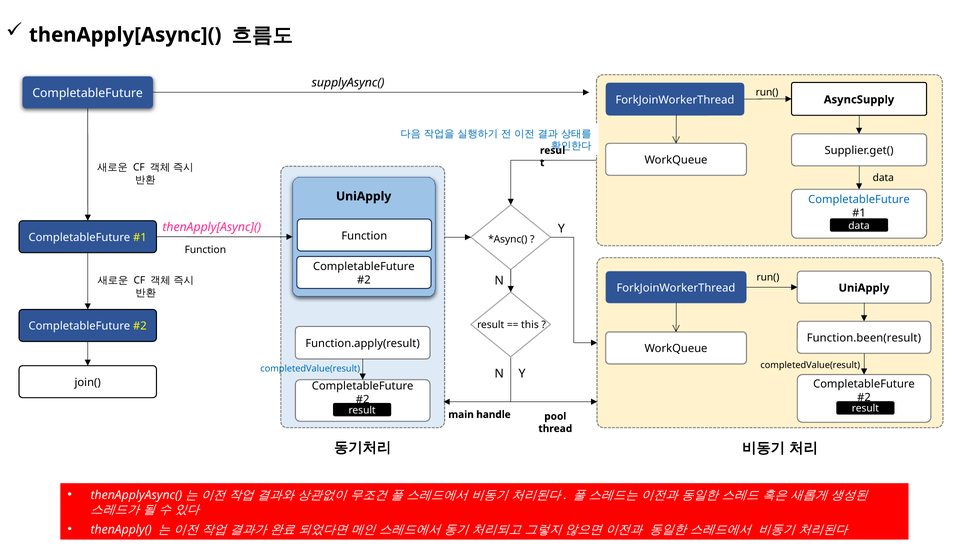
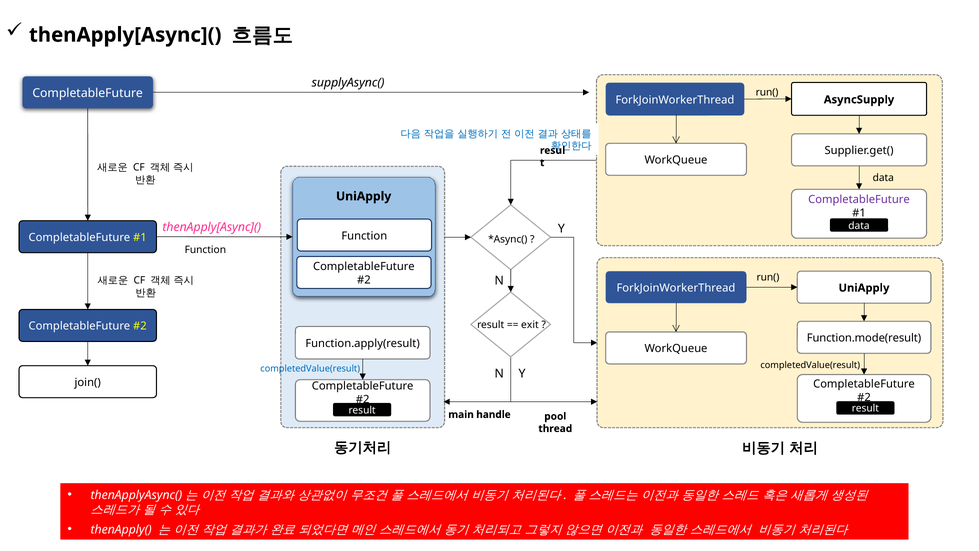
CompletableFuture colour: blue -> purple (859, 199)
this: this -> exit (530, 325)
Function.been(result: Function.been(result -> Function.mode(result (864, 338)
